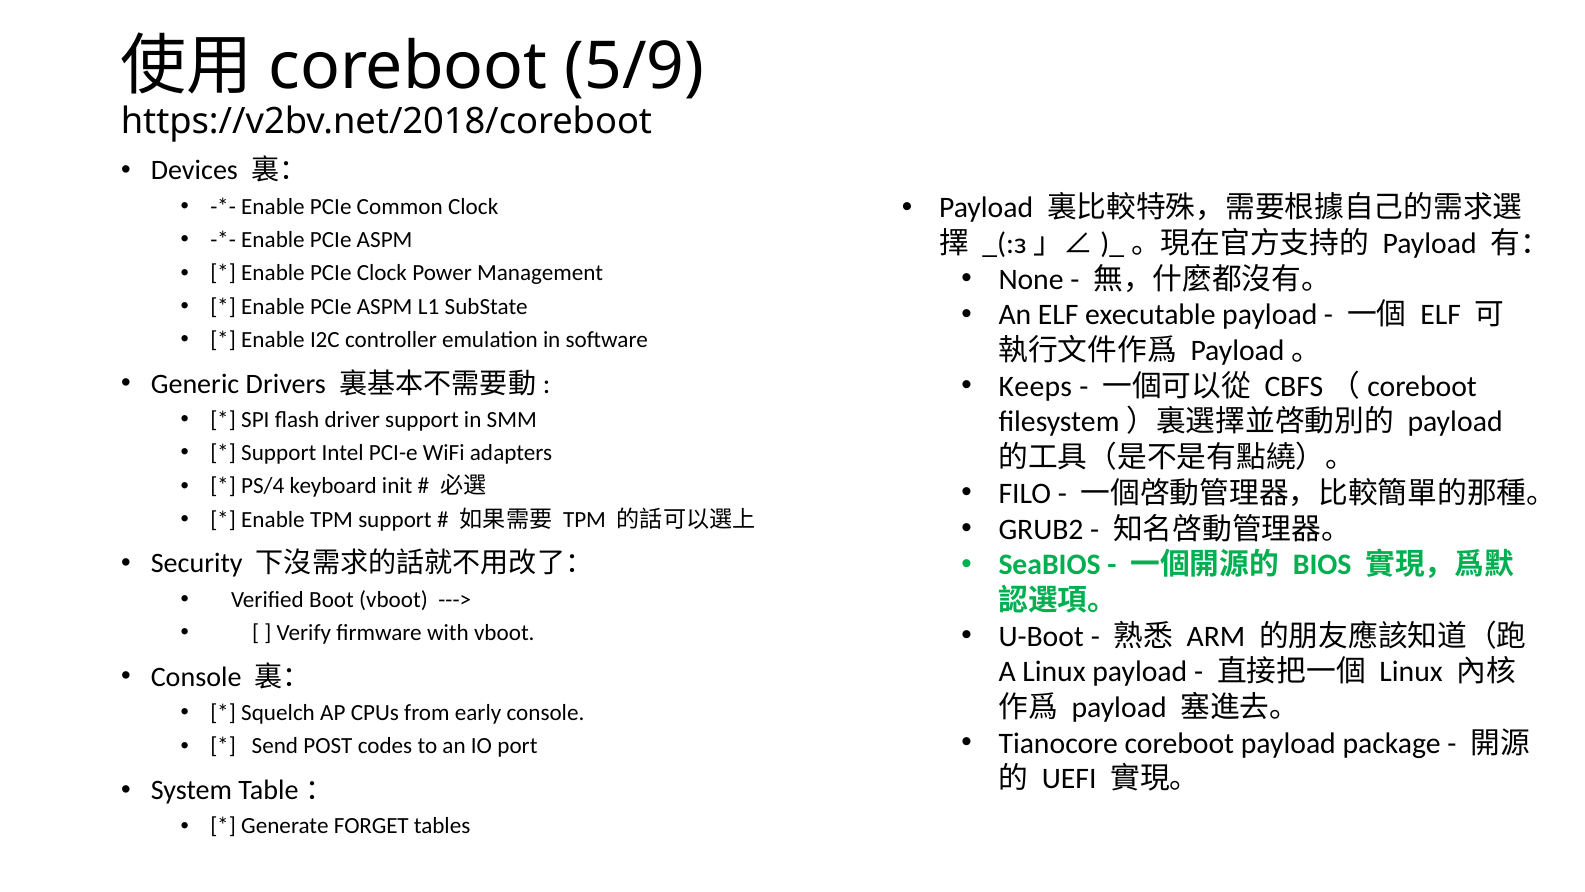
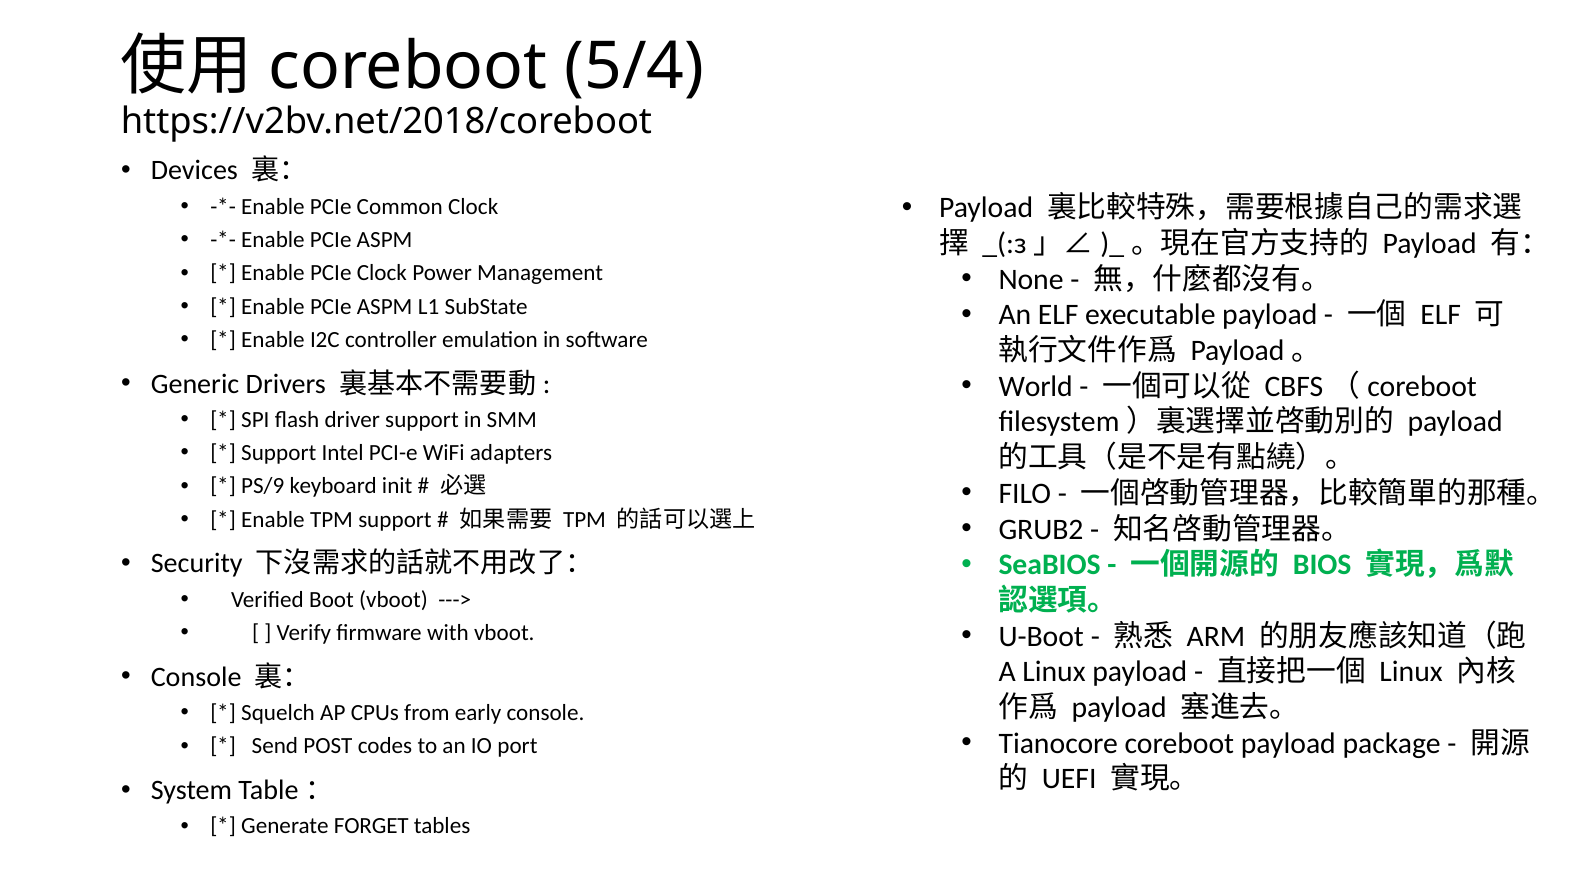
5/9: 5/9 -> 5/4 (634, 66)
Keeps: Keeps -> World (1036, 386)
PS/4: PS/4 -> PS/9 (263, 486)
